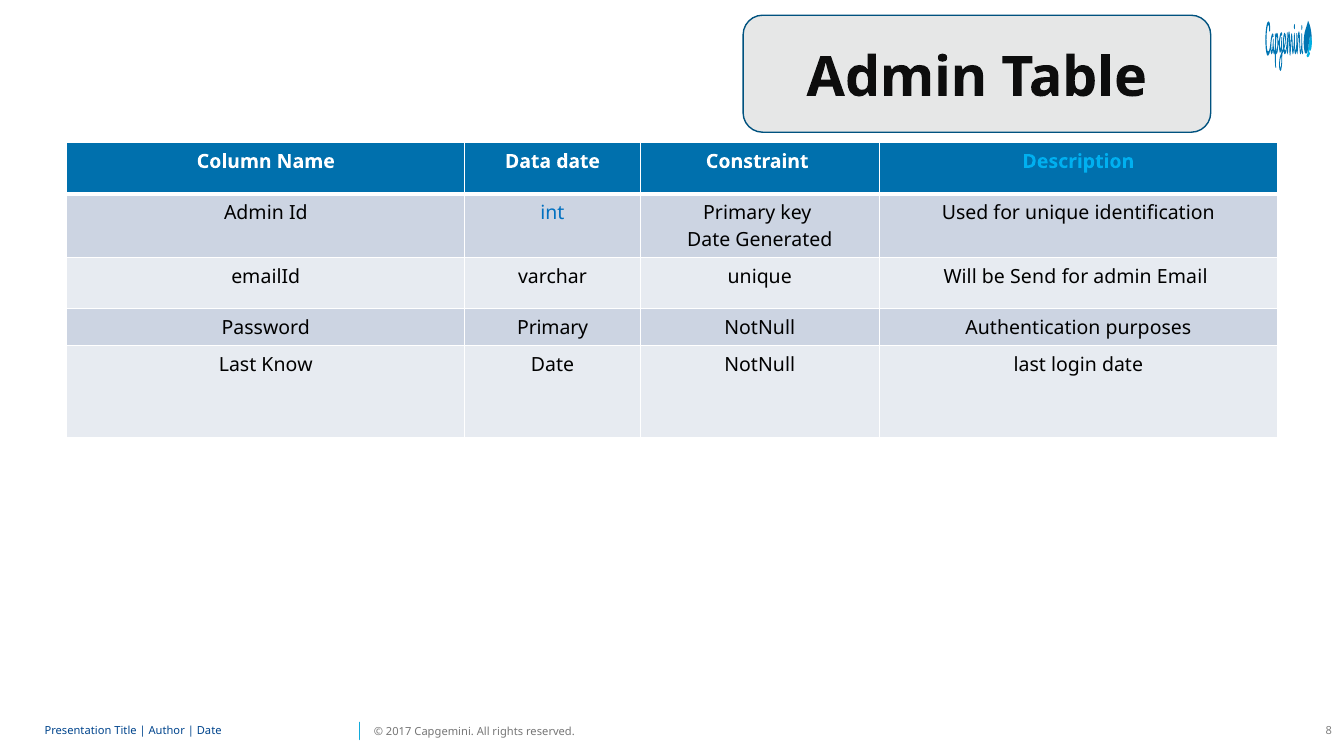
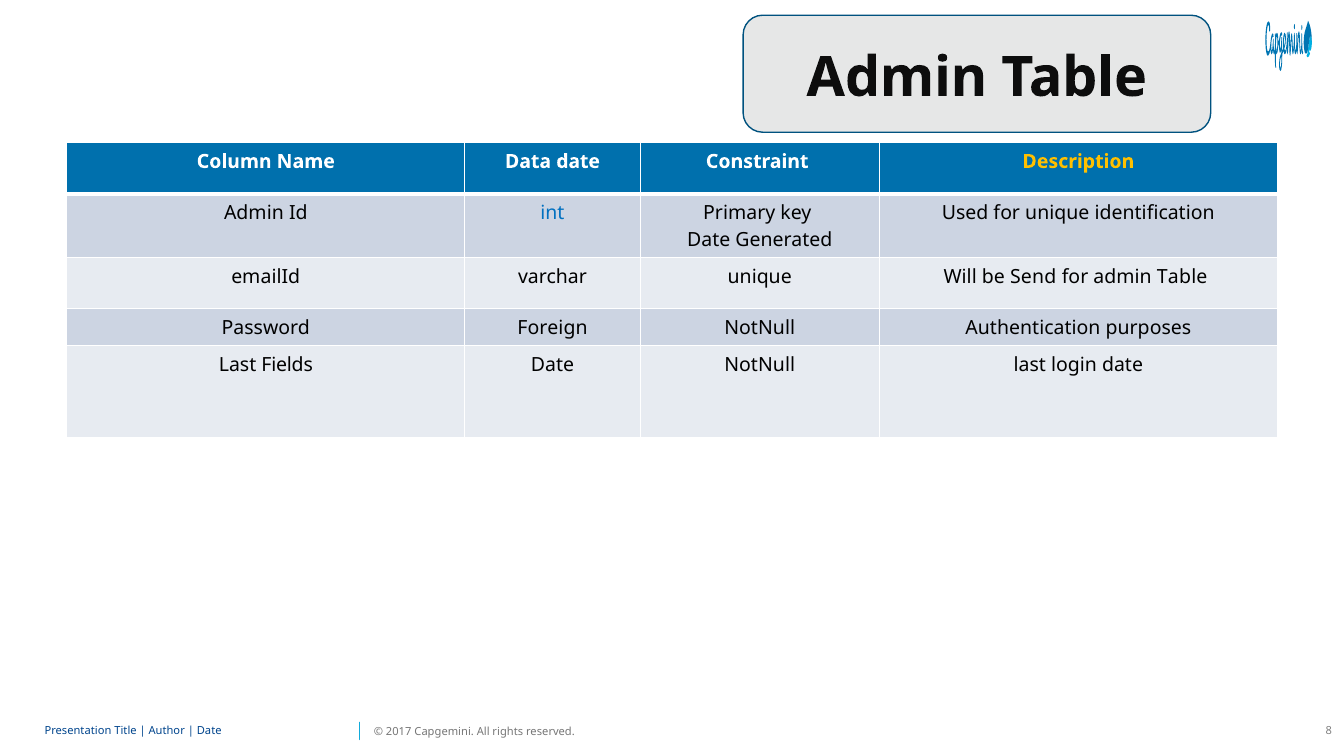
Description colour: light blue -> yellow (1078, 161)
for admin Email: Email -> Table (1182, 276)
Password Primary: Primary -> Foreign (553, 328)
Know: Know -> Fields (287, 365)
